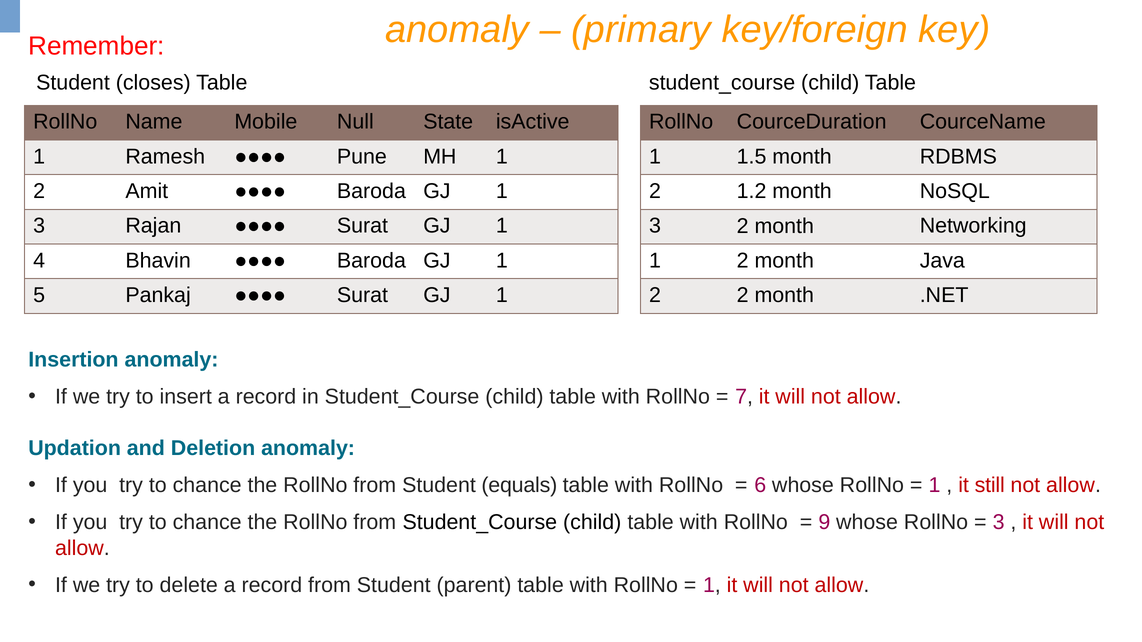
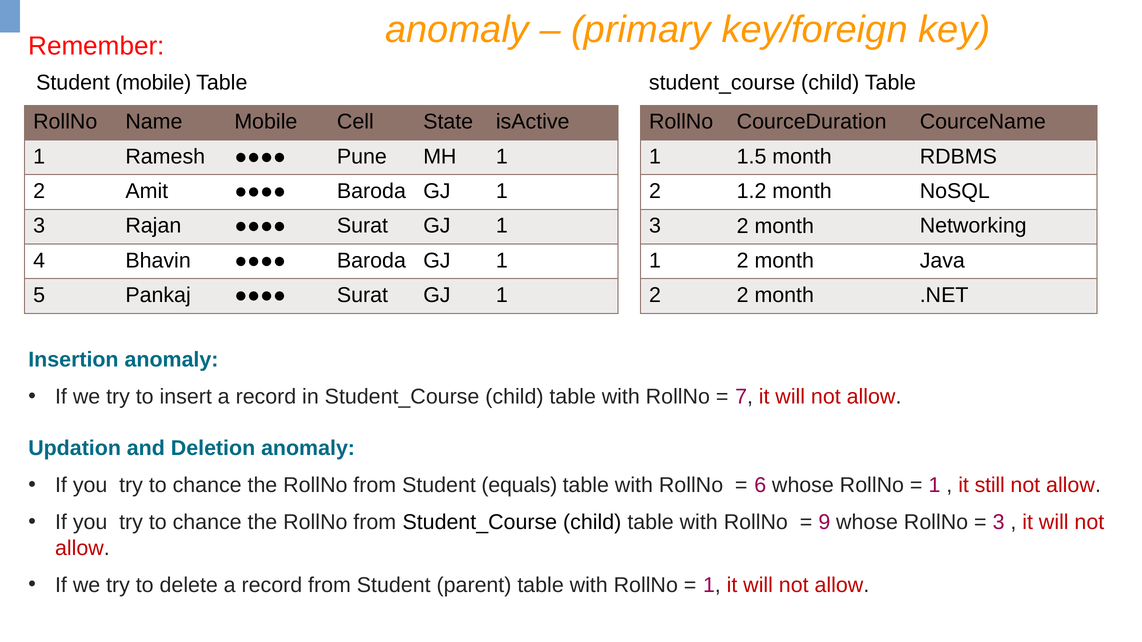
Student closes: closes -> mobile (153, 83)
Null: Null -> Cell (355, 122)
